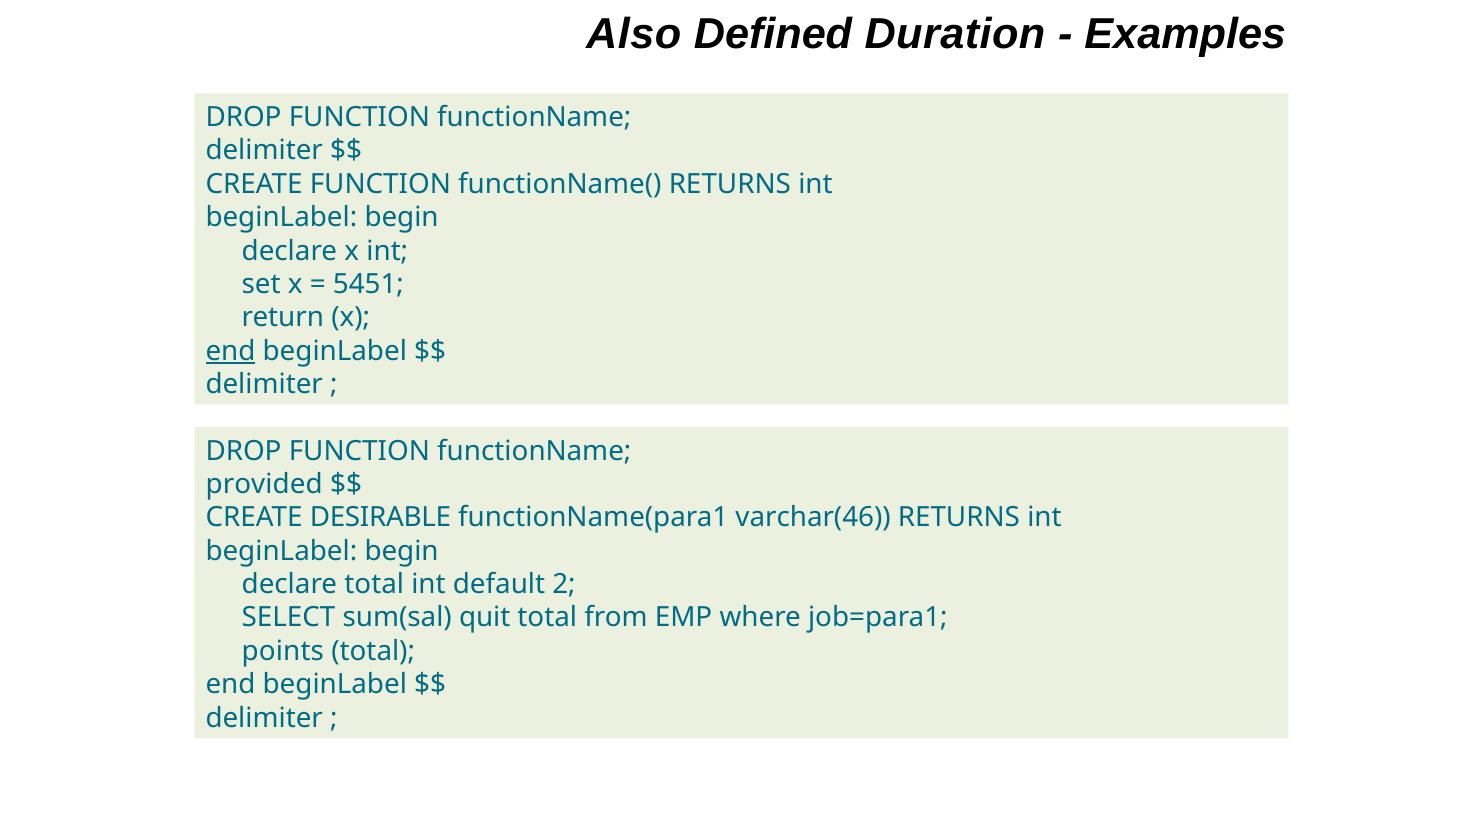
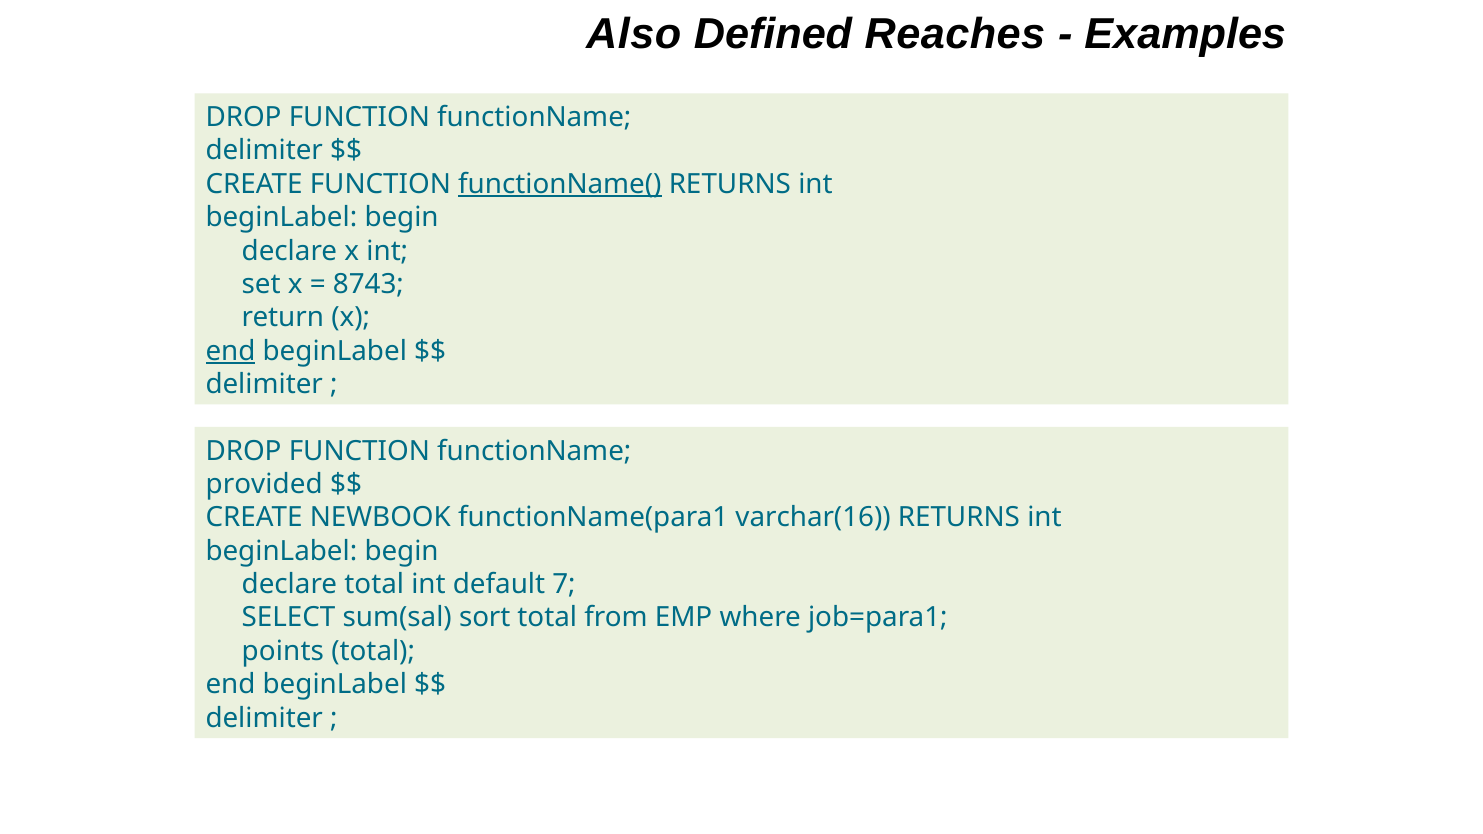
Duration: Duration -> Reaches (955, 34)
functionName( underline: none -> present (560, 184)
5451: 5451 -> 8743 (368, 284)
DESIRABLE: DESIRABLE -> NEWBOOK (380, 518)
varchar(46: varchar(46 -> varchar(16 (813, 518)
2: 2 -> 7 (564, 585)
quit: quit -> sort (485, 618)
